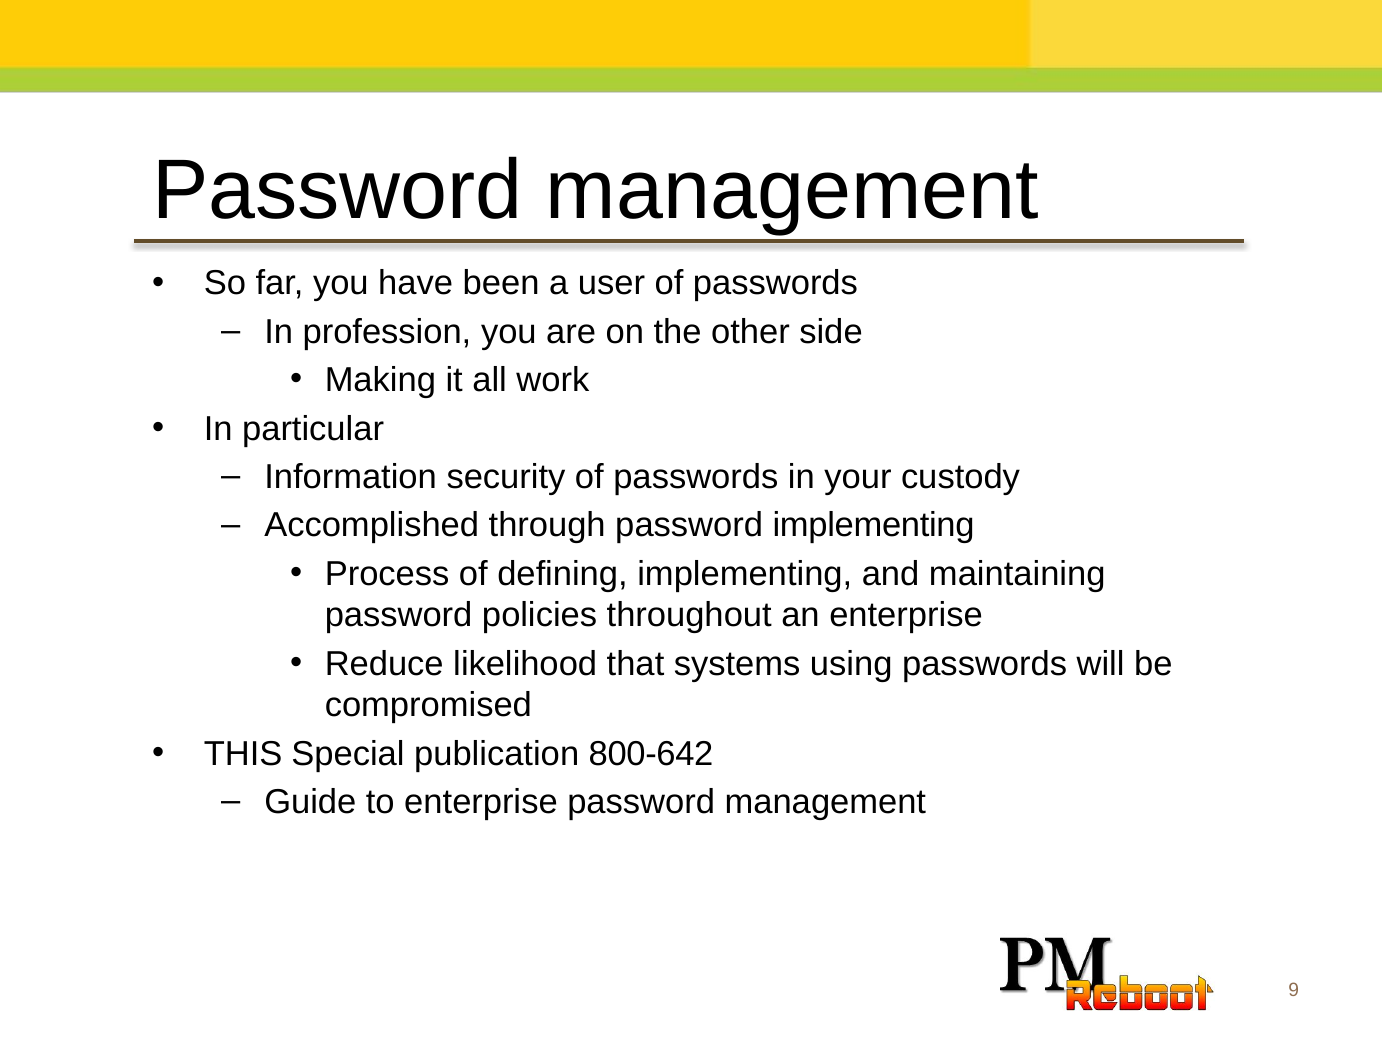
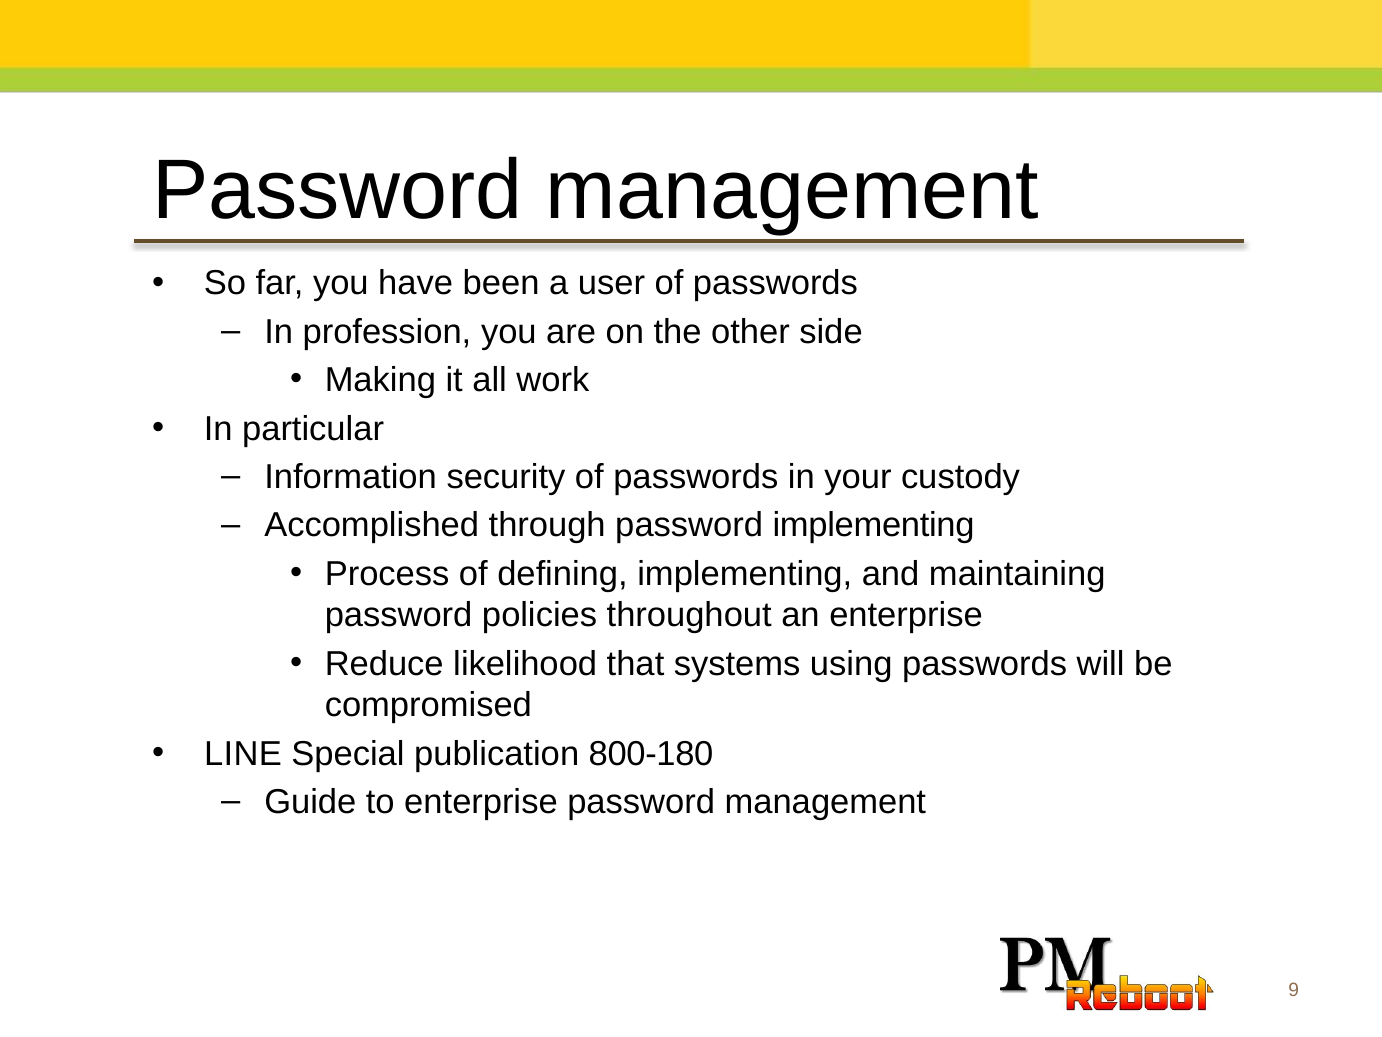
THIS: THIS -> LINE (243, 753)
800-642: 800-642 -> 800-180 (651, 753)
